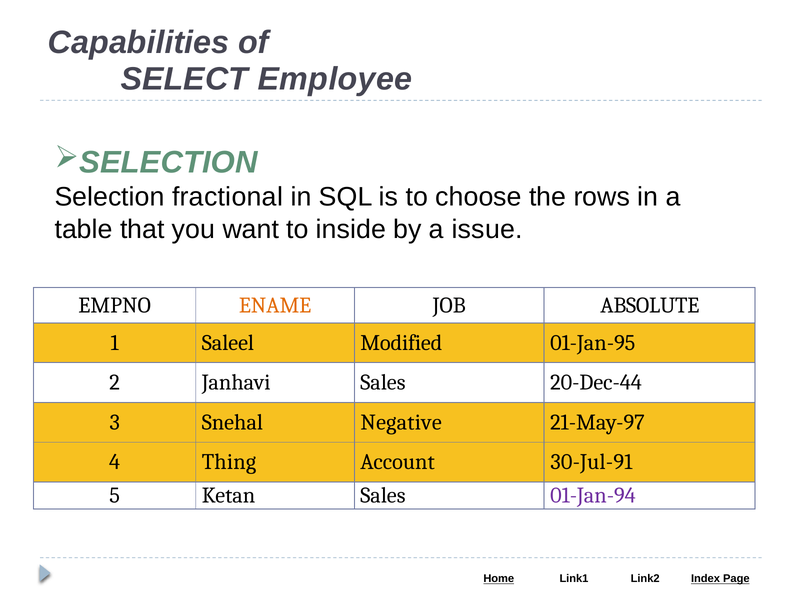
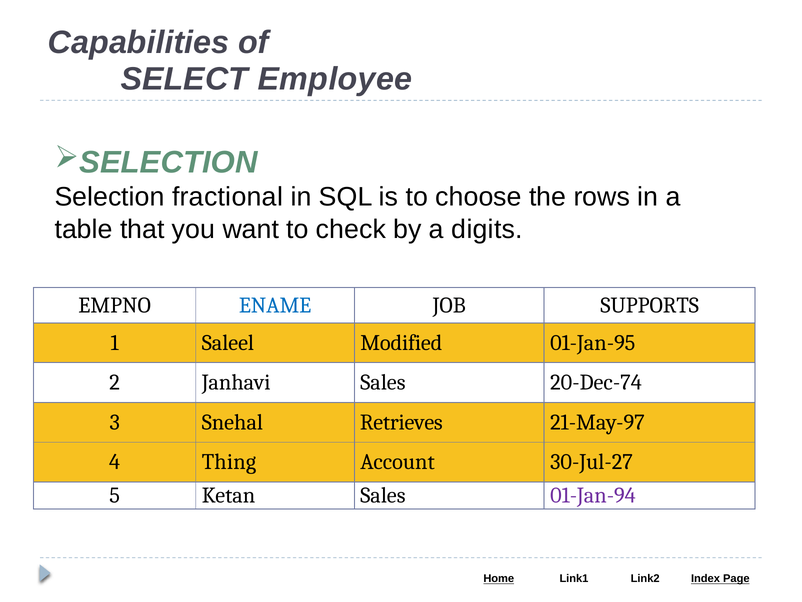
inside: inside -> check (351, 229)
issue: issue -> digits (487, 229)
ENAME colour: orange -> blue (275, 305)
ABSOLUTE: ABSOLUTE -> SUPPORTS (650, 305)
20-Dec-44: 20-Dec-44 -> 20-Dec-74 (596, 382)
Negative: Negative -> Retrieves (401, 422)
30-Jul-91: 30-Jul-91 -> 30-Jul-27 (591, 462)
